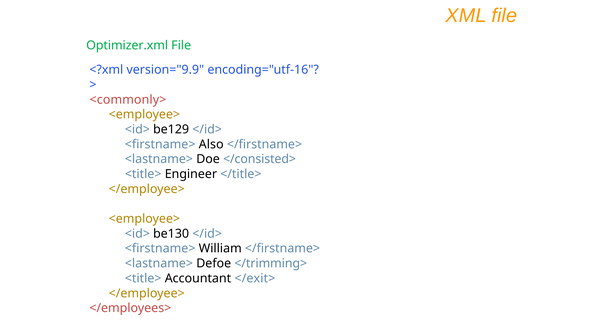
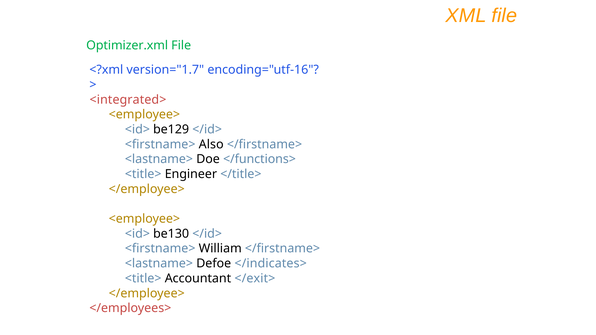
version="9.9: version="9.9 -> version="1.7 (165, 70)
<commonly>: <commonly> -> <integrated> (128, 100)
</consisted>: </consisted> -> </functions> (259, 159)
</trimming>: </trimming> -> </indicates> (271, 264)
